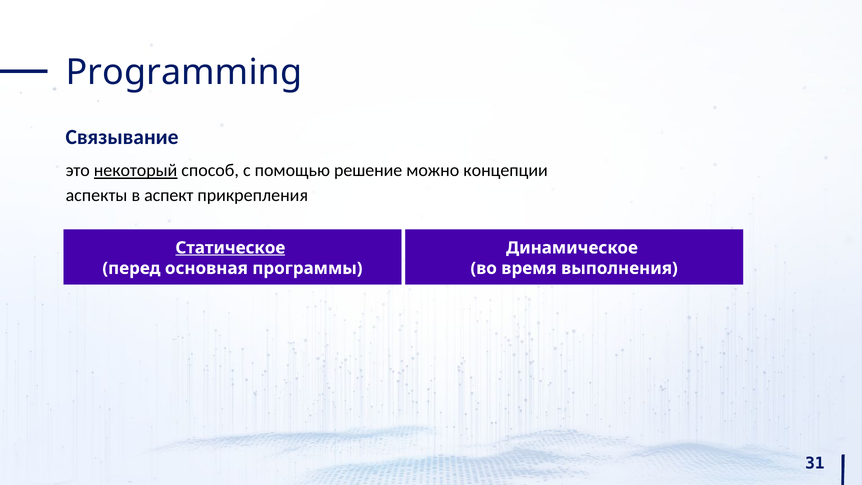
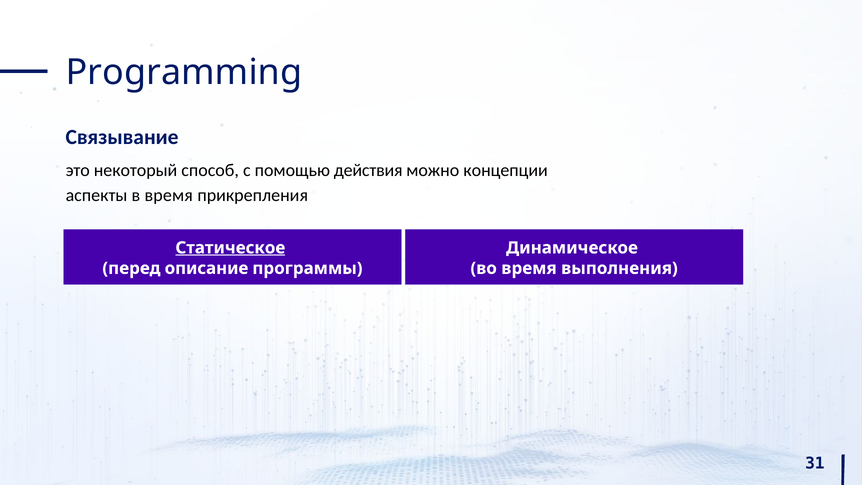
некоторый underline: present -> none (136, 170)
решение: решение -> действия (368, 170)
в аспект: аспект -> время (169, 195)
основная: основная -> описание (206, 268)
